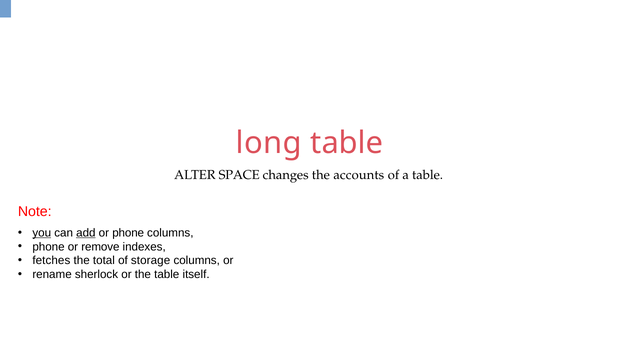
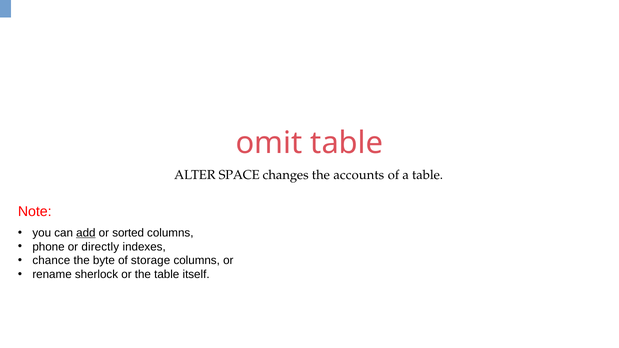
long: long -> omit (269, 143)
you underline: present -> none (42, 233)
or phone: phone -> sorted (128, 233)
remove: remove -> directly (100, 247)
fetches: fetches -> chance (51, 261)
total: total -> byte (104, 261)
